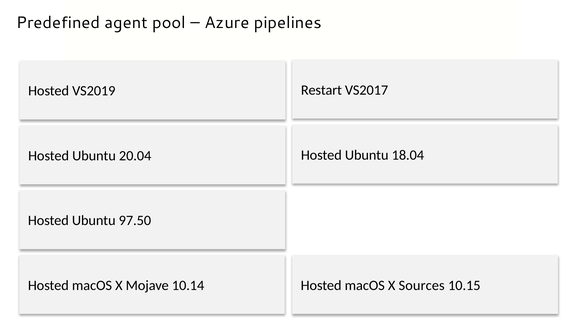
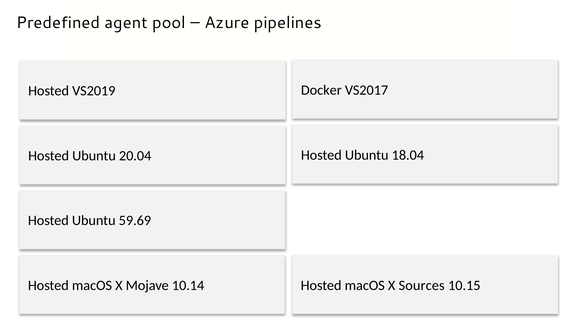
Restart: Restart -> Docker (321, 90)
97.50: 97.50 -> 59.69 (135, 221)
